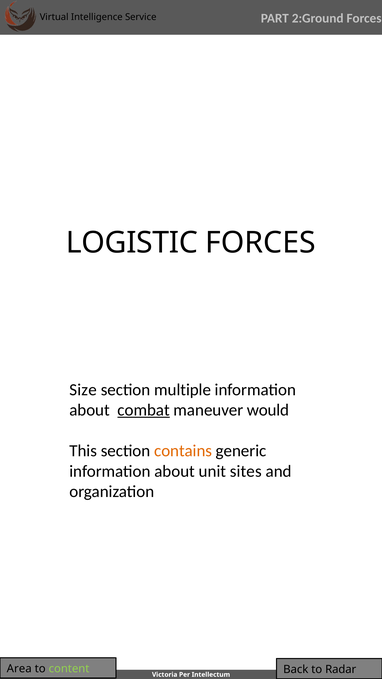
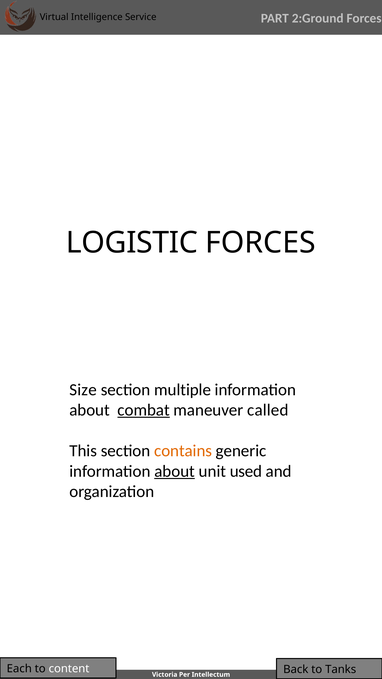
would: would -> called (268, 410)
about underline: none -> present (175, 471)
sites: sites -> used (246, 471)
Area: Area -> Each (19, 669)
content colour: light green -> white (69, 669)
Radar: Radar -> Tanks (341, 669)
